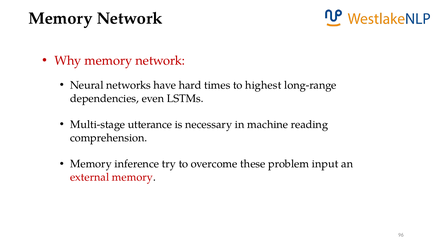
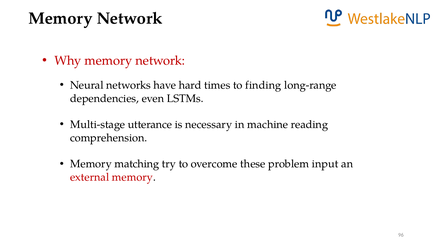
highest: highest -> finding (263, 85)
inference: inference -> matching (137, 164)
